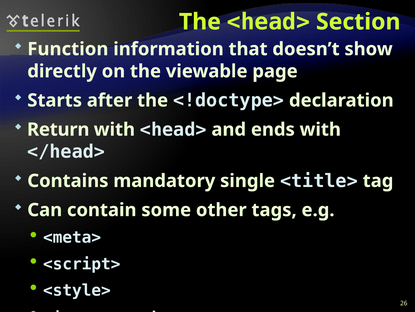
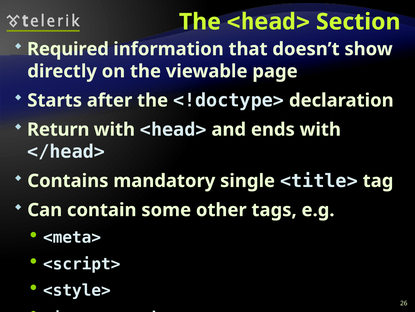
Function: Function -> Required (68, 49)
